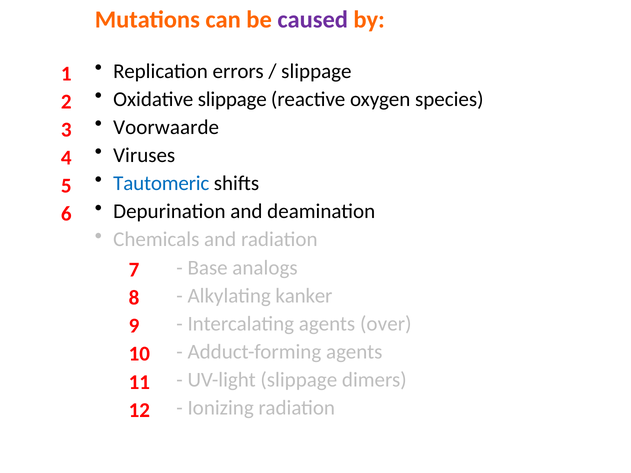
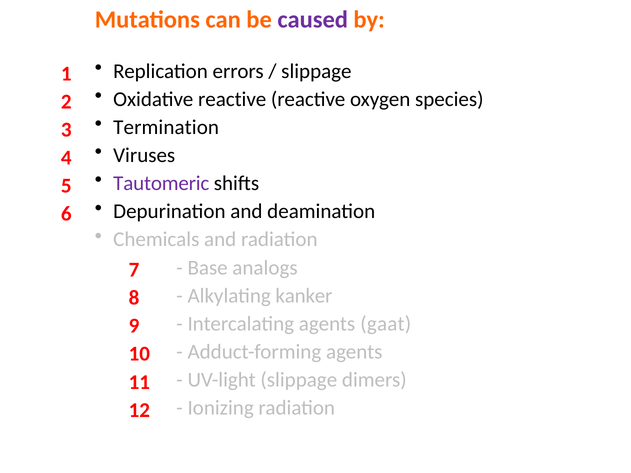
Oxidative slippage: slippage -> reactive (232, 99)
Voorwaarde: Voorwaarde -> Termination (166, 127)
Tautomeric colour: blue -> purple (161, 184)
over: over -> gaat (386, 324)
